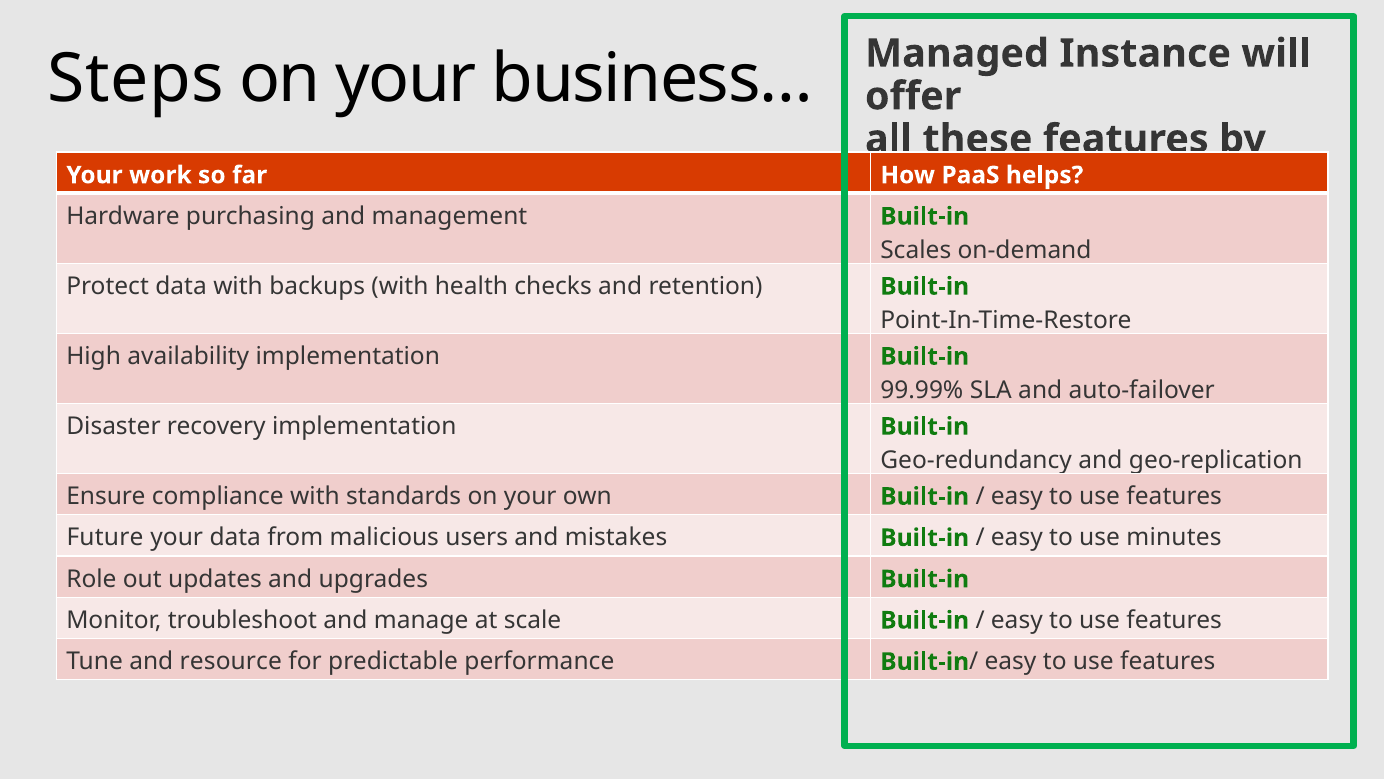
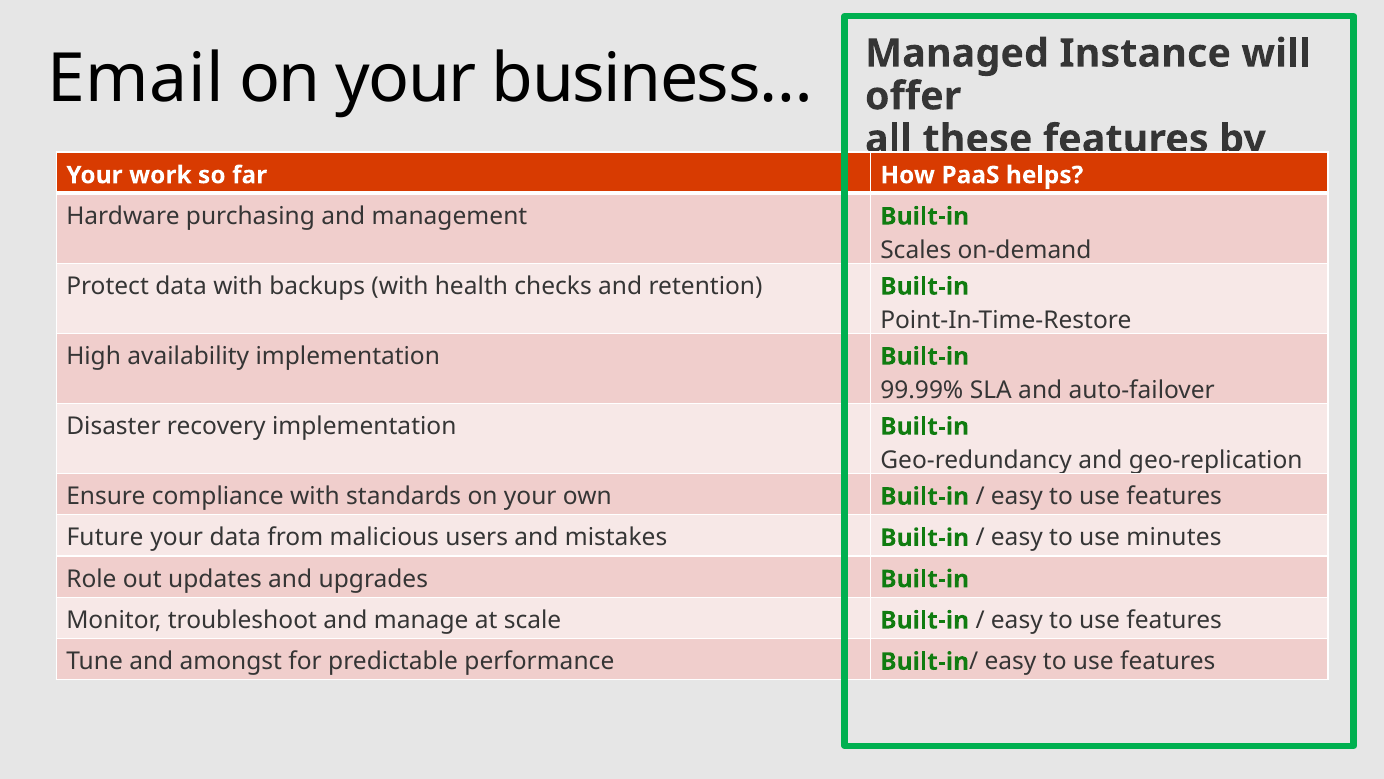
Steps: Steps -> Email (136, 79)
resource: resource -> amongst (231, 661)
